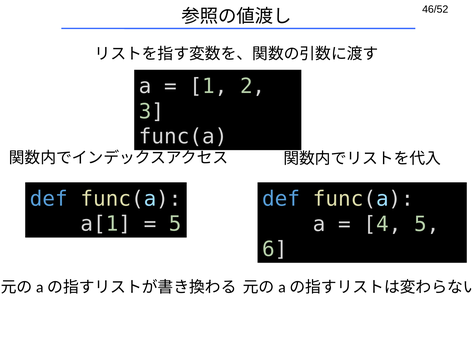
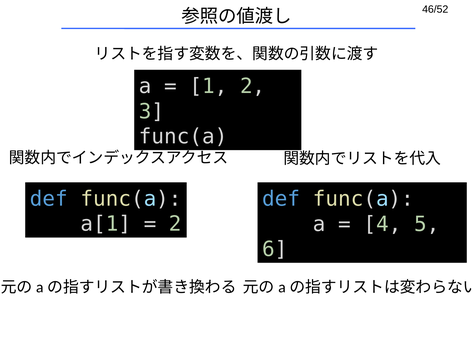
5: 5 -> 2 (175, 224)
